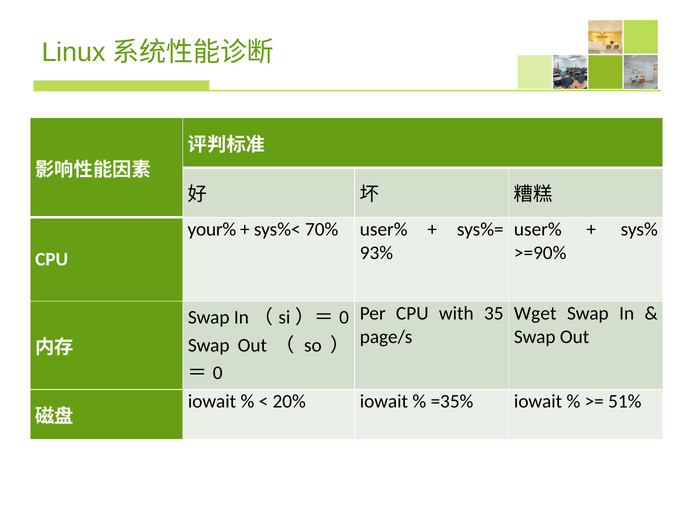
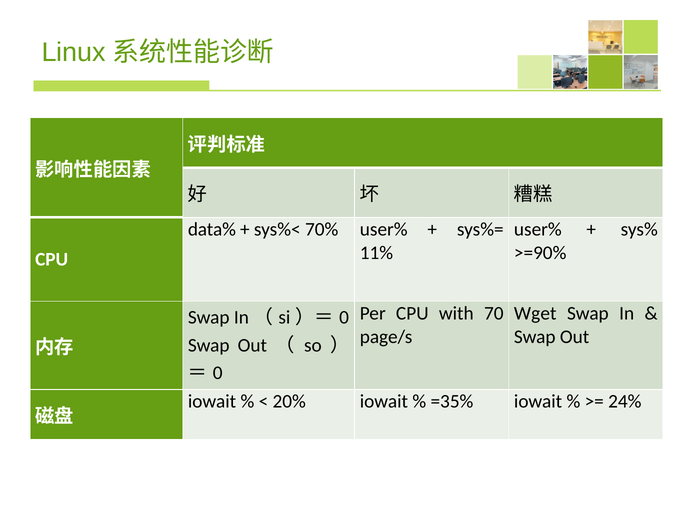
your%: your% -> data% (212, 230)
93%: 93% -> 11% (376, 253)
35: 35 -> 70 (494, 314)
51%: 51% -> 24% (625, 402)
